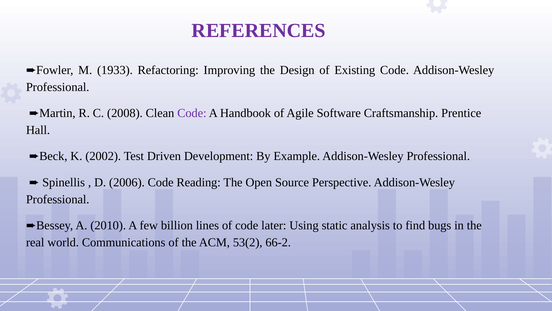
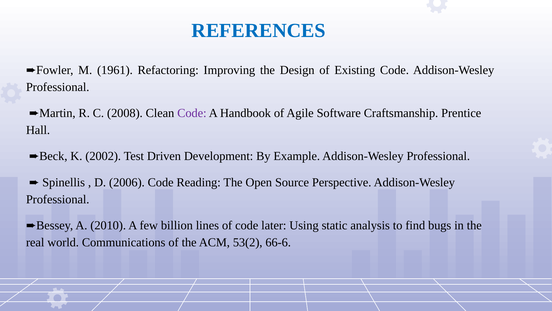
REFERENCES colour: purple -> blue (259, 31)
1933: 1933 -> 1961 (115, 70)
66-2: 66-2 -> 66-6 (278, 242)
